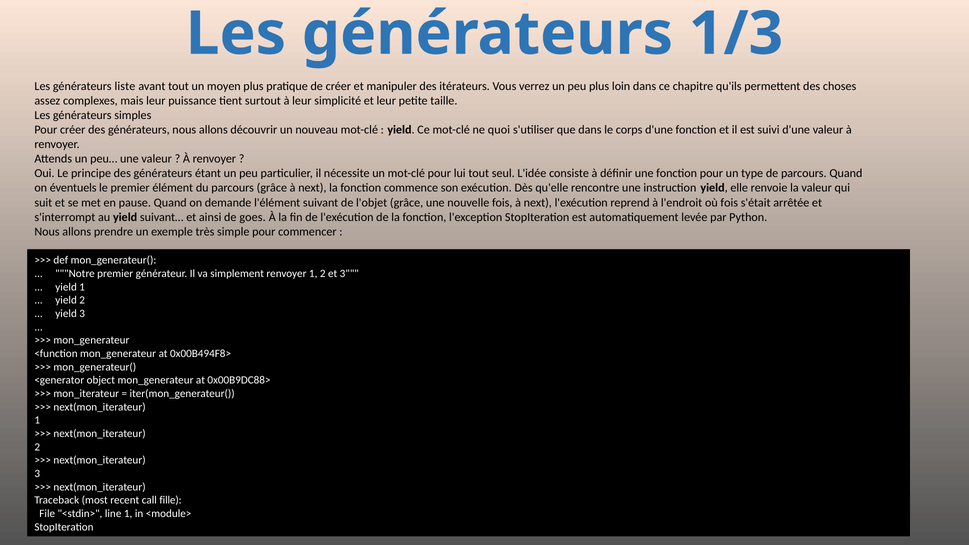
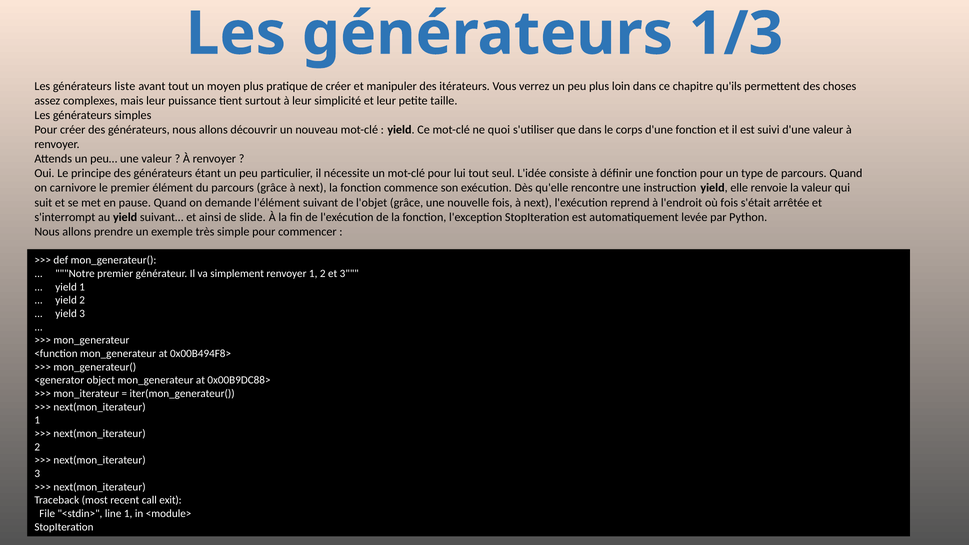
éventuels: éventuels -> carnivore (73, 188)
goes: goes -> slide (253, 217)
fille: fille -> exit (171, 500)
